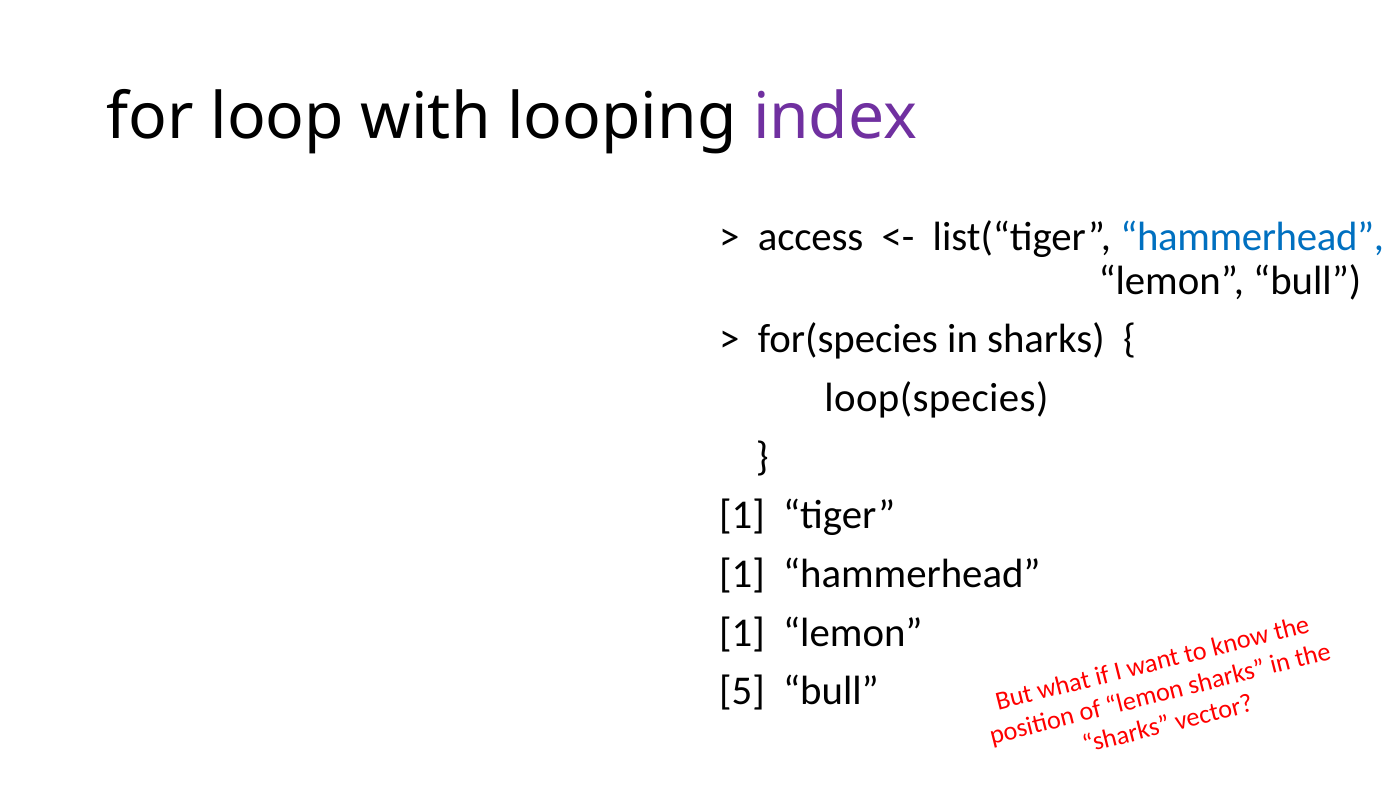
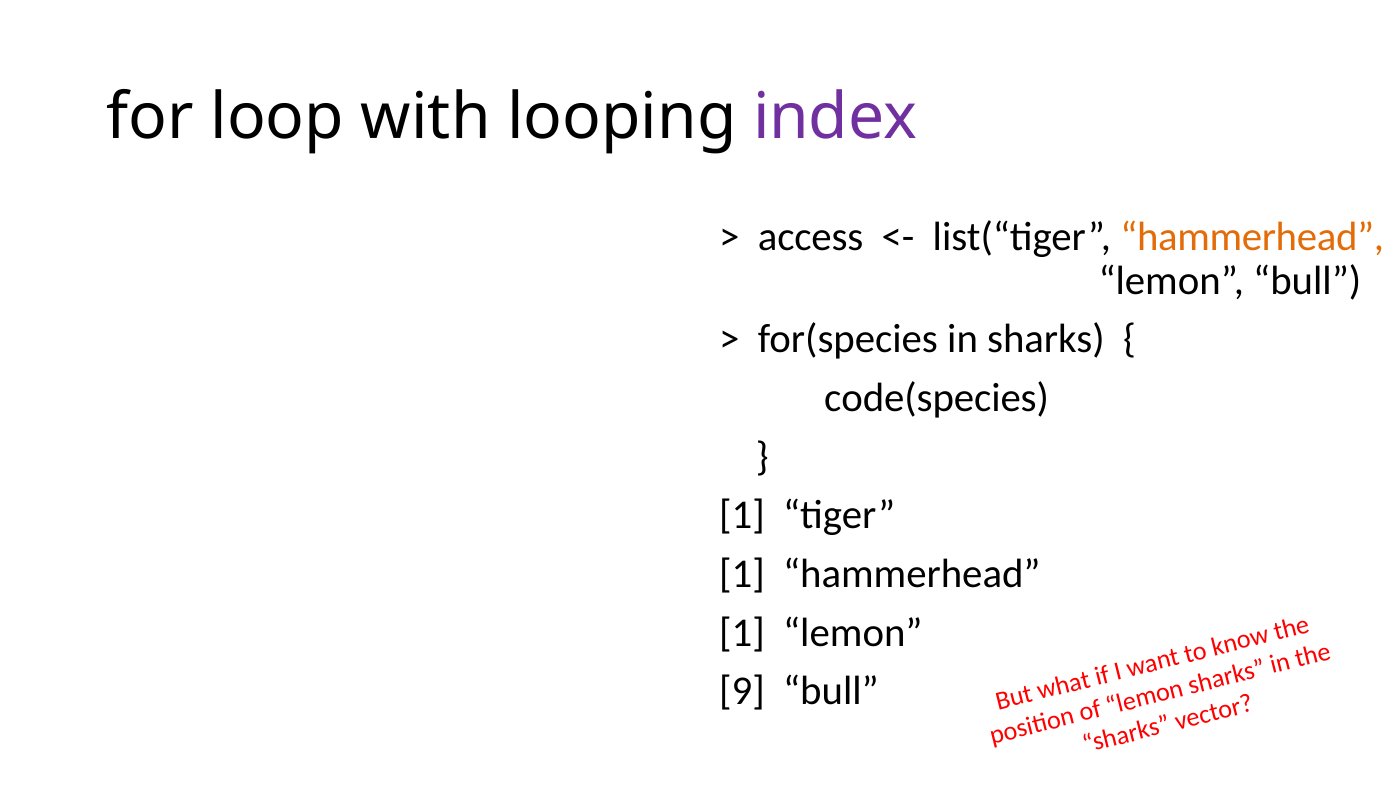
hammerhead colour: blue -> orange (1252, 237)
loop(species: loop(species -> code(species (937, 398)
5: 5 -> 9 (742, 691)
